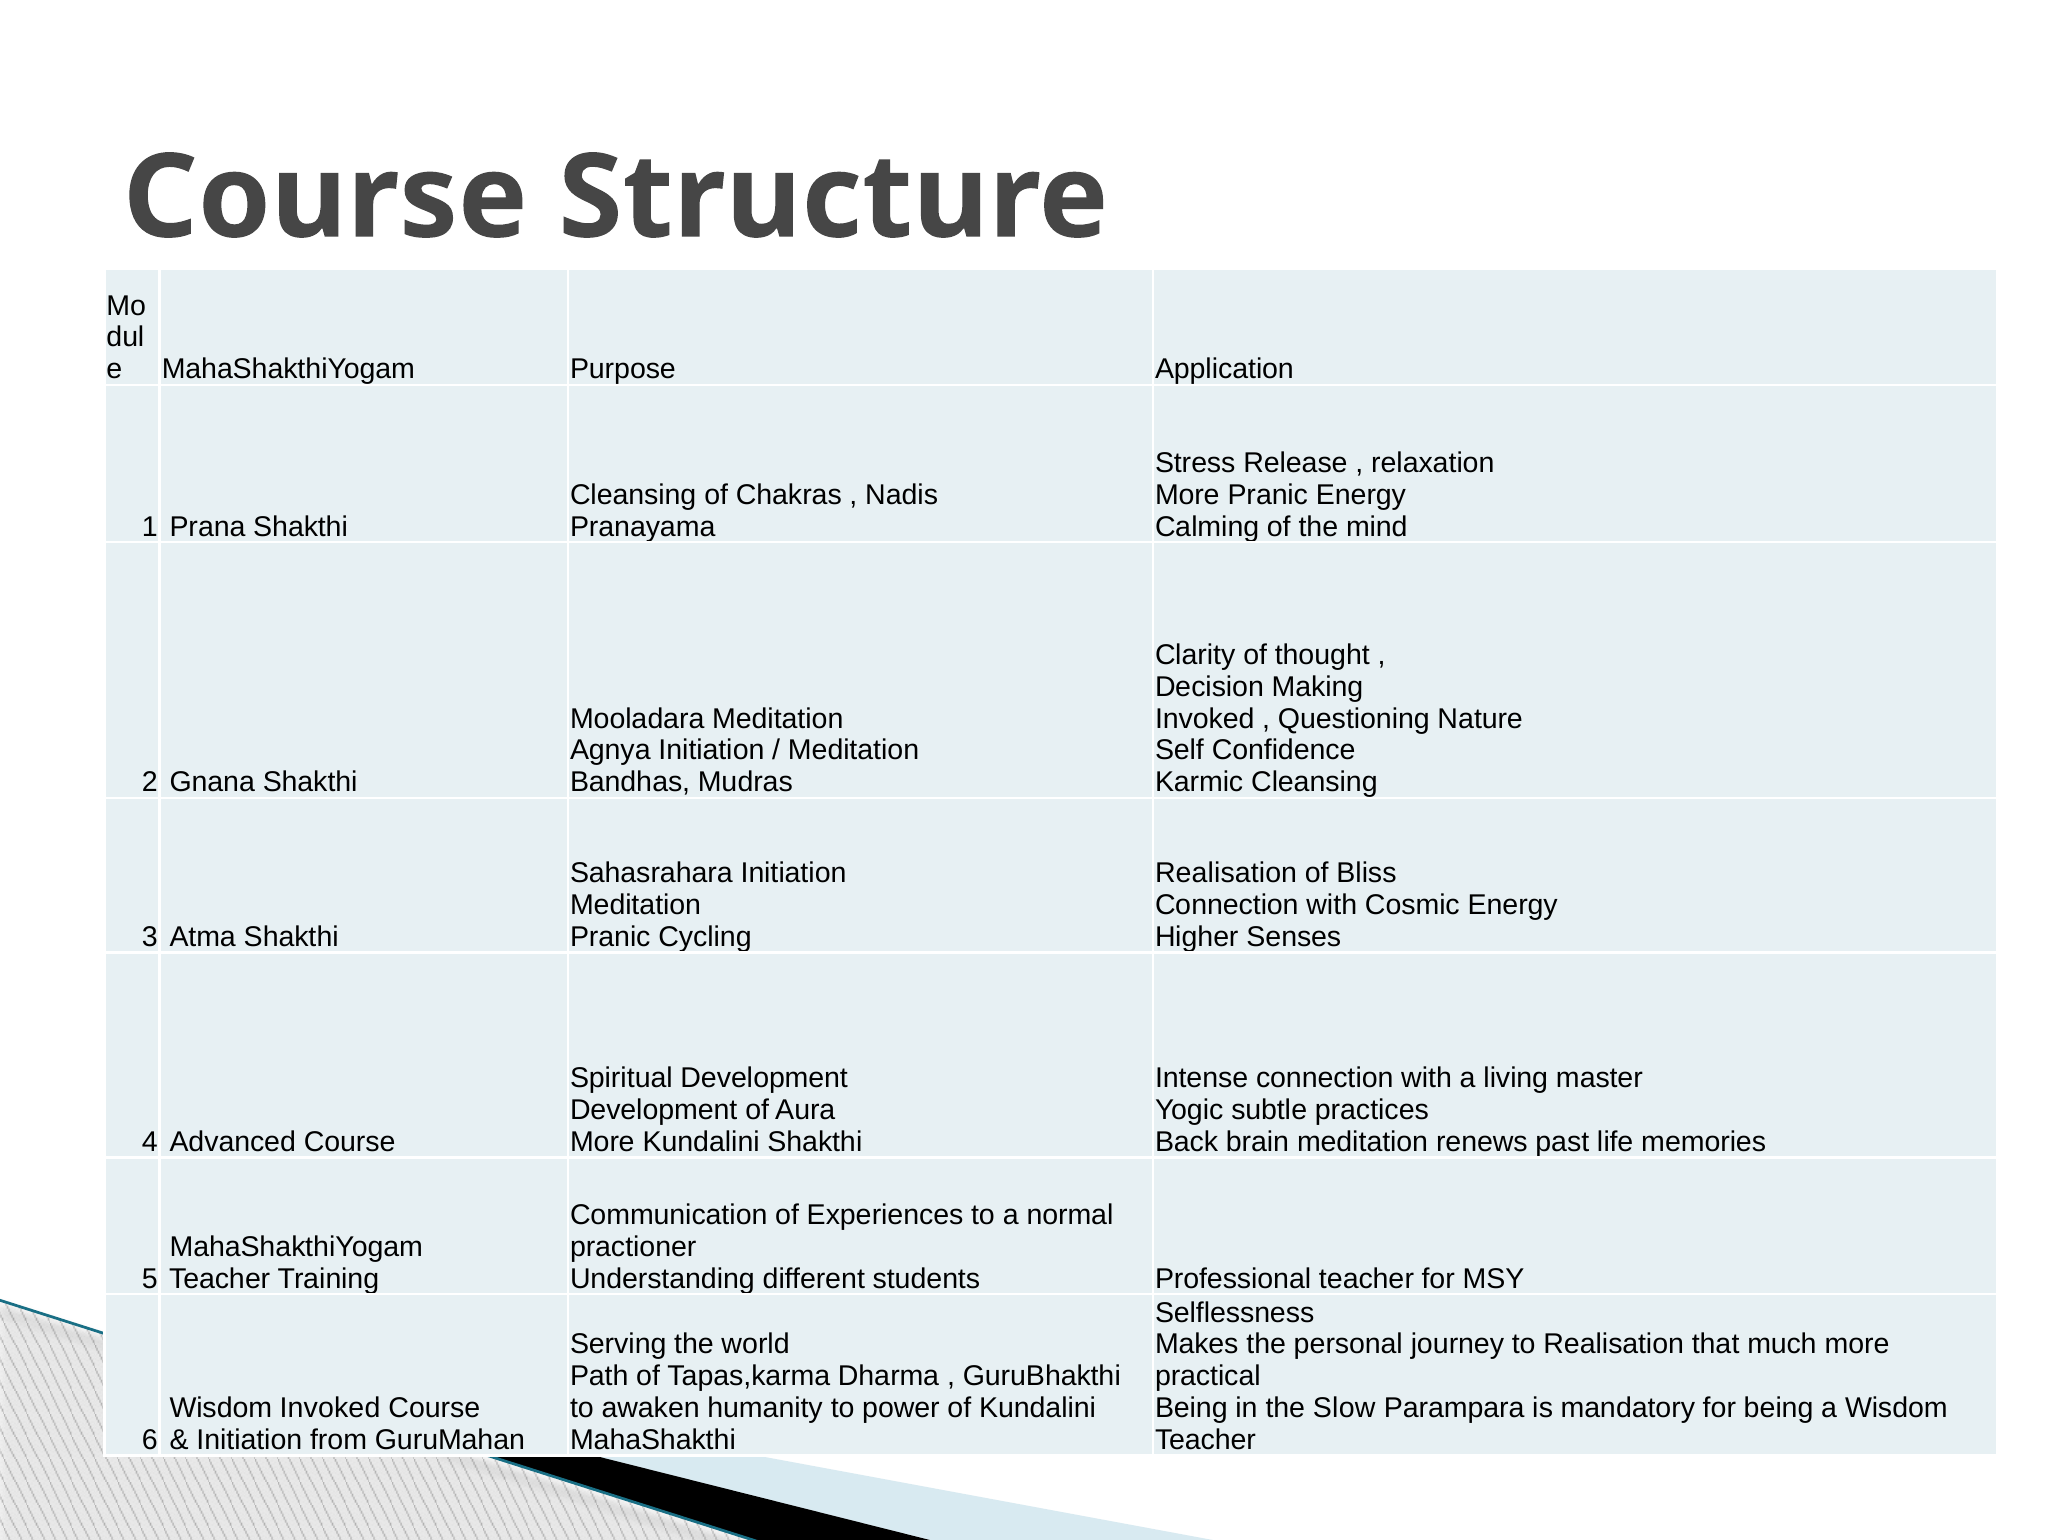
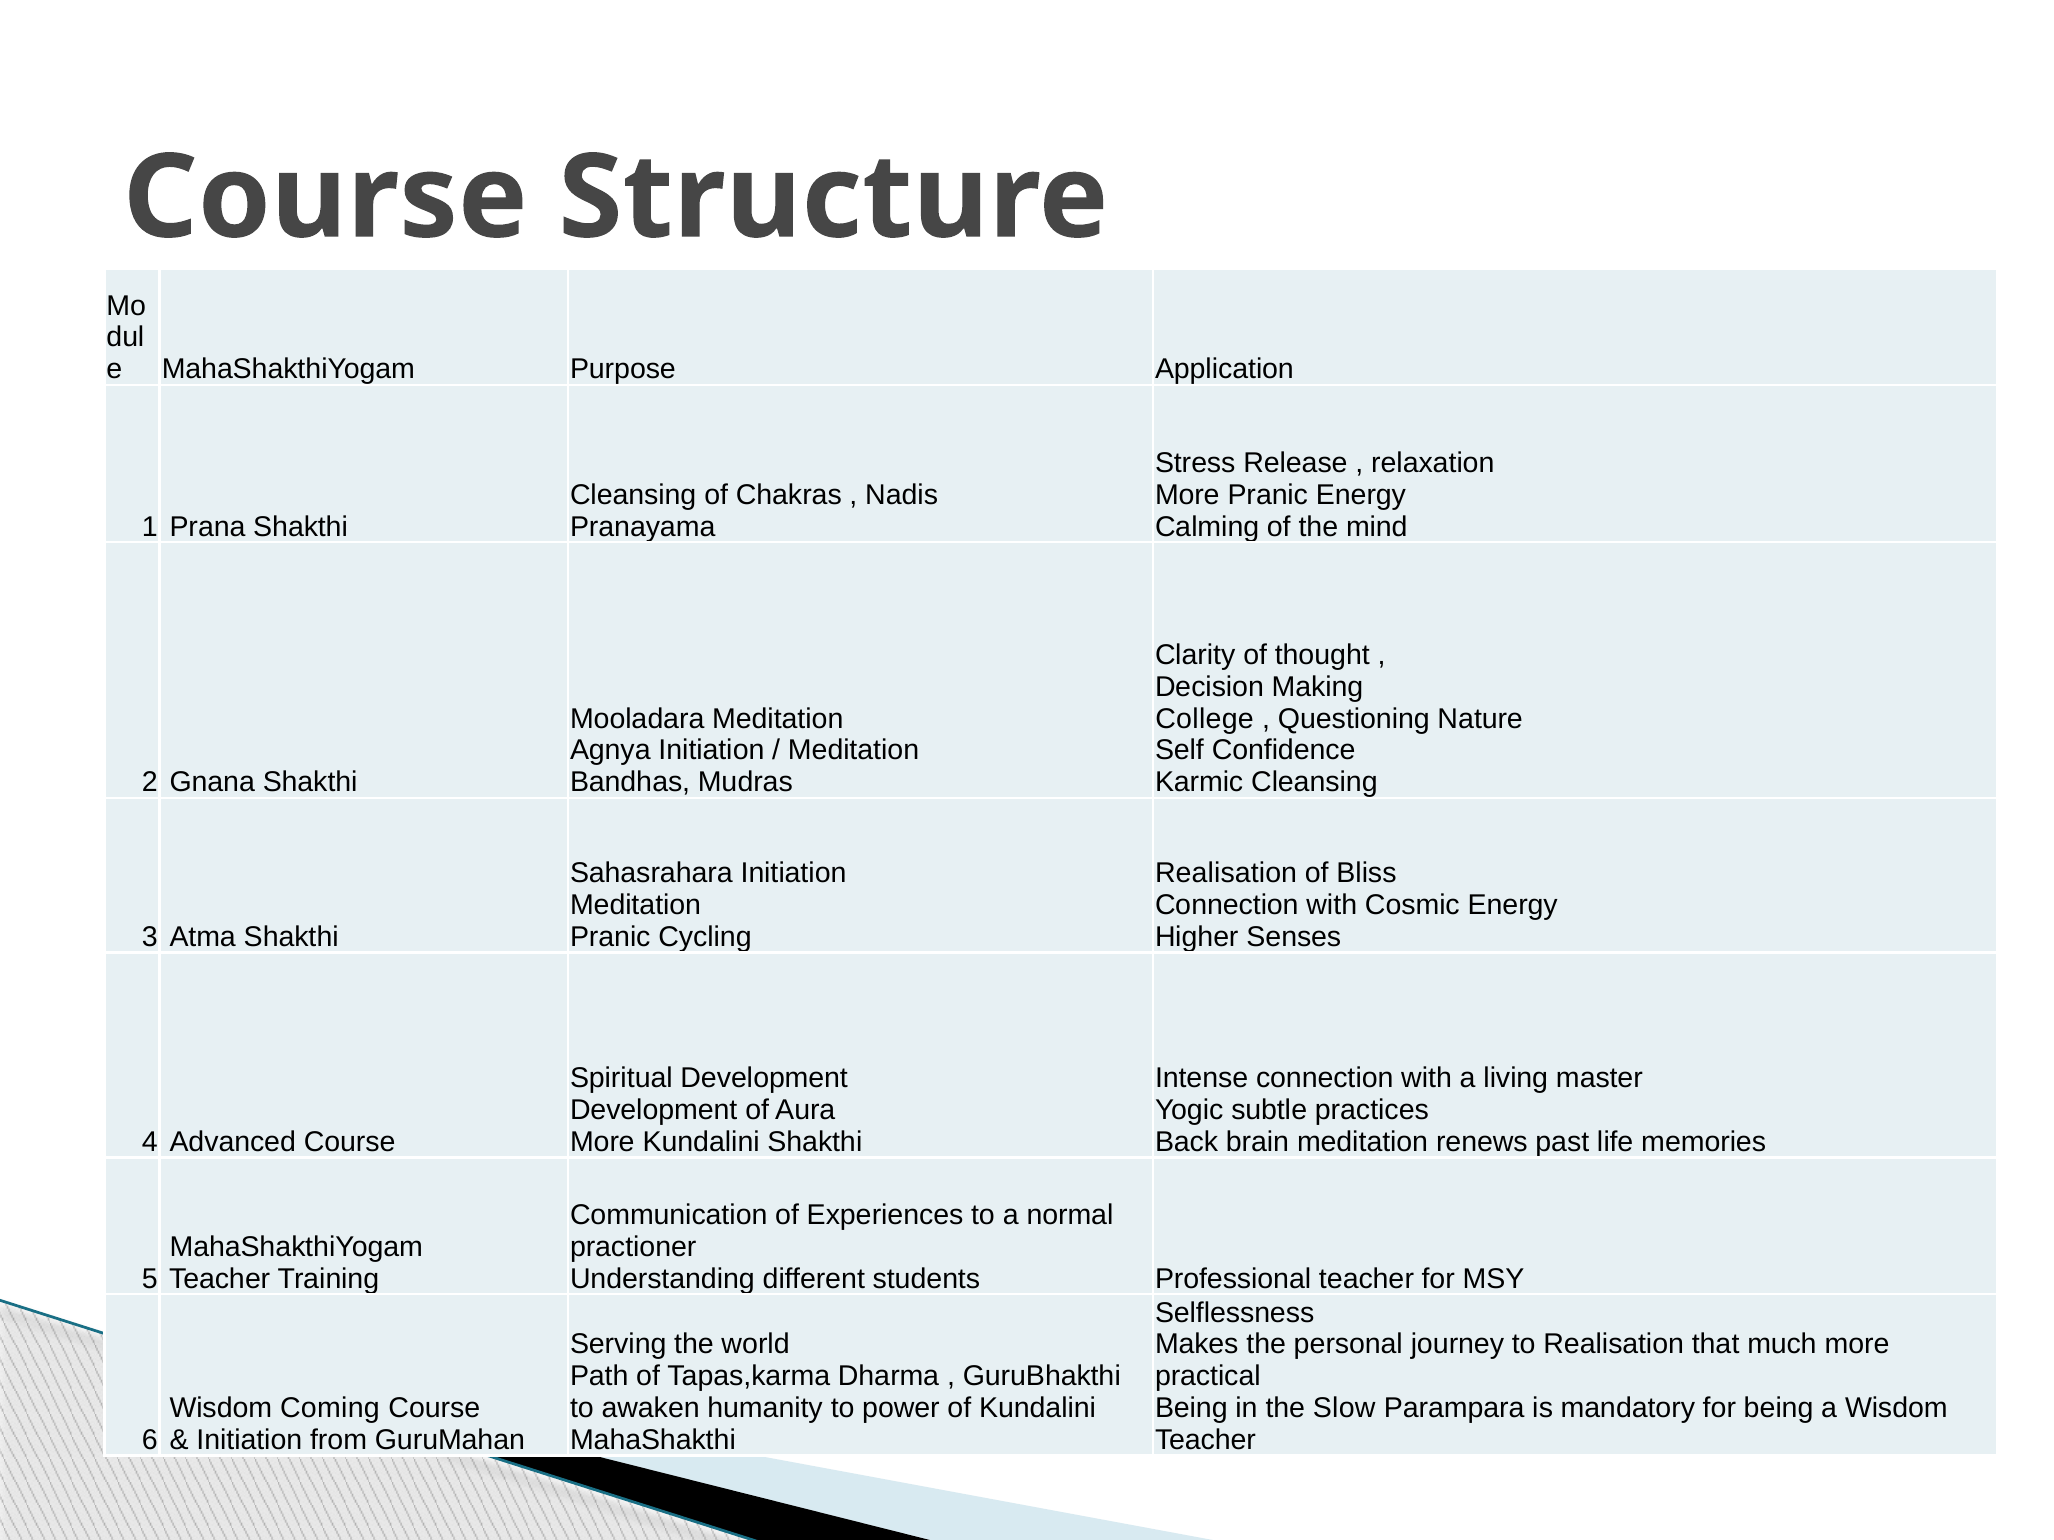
Invoked: Invoked -> College (1205, 719)
Wisdom Invoked: Invoked -> Coming (330, 1409)
